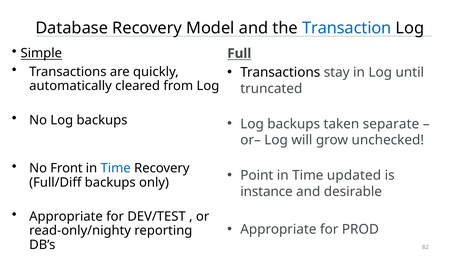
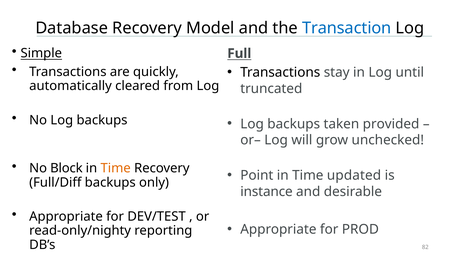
separate: separate -> provided (391, 124)
Front: Front -> Block (66, 168)
Time colour: blue -> orange (116, 168)
